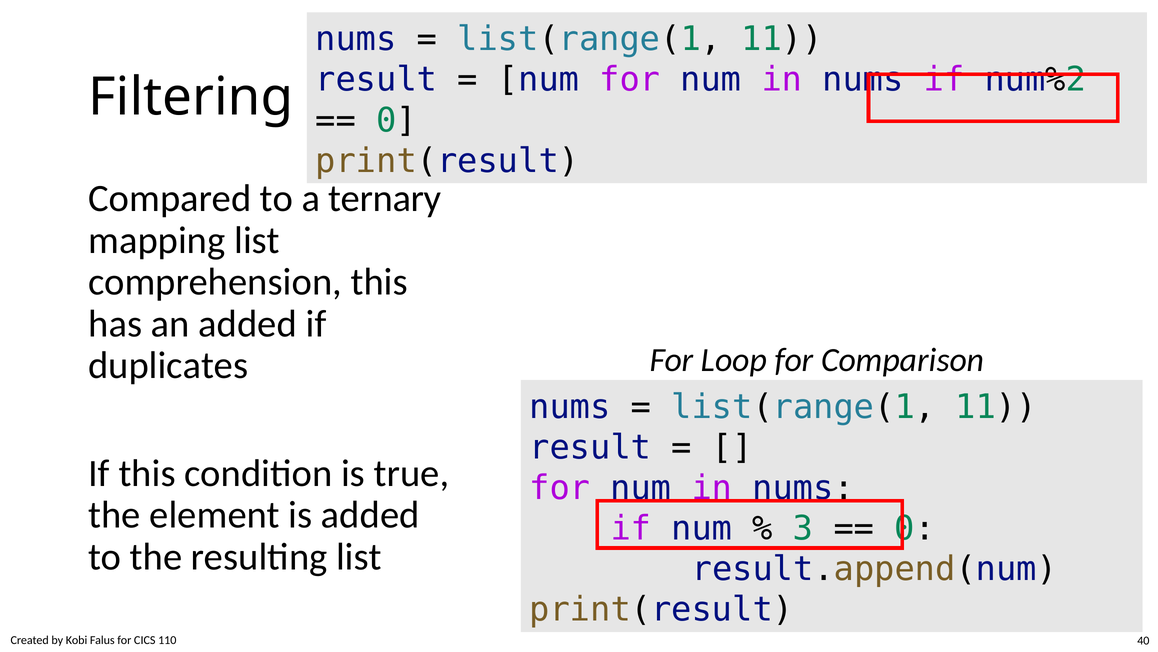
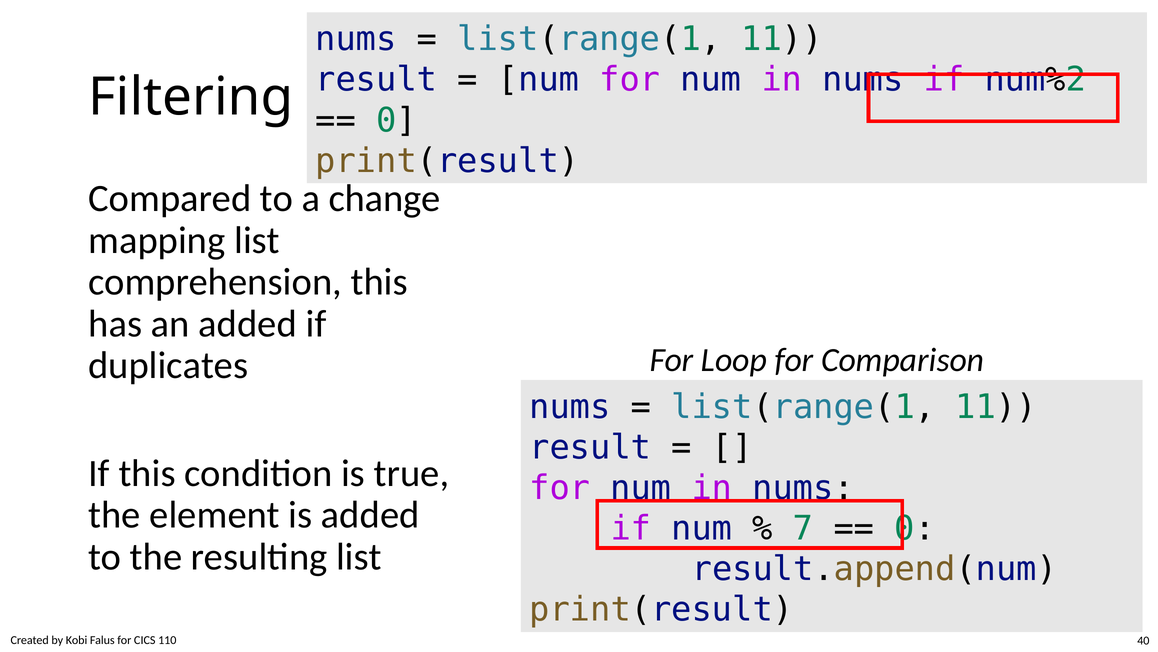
ternary: ternary -> change (385, 198)
3: 3 -> 7 (803, 528)
